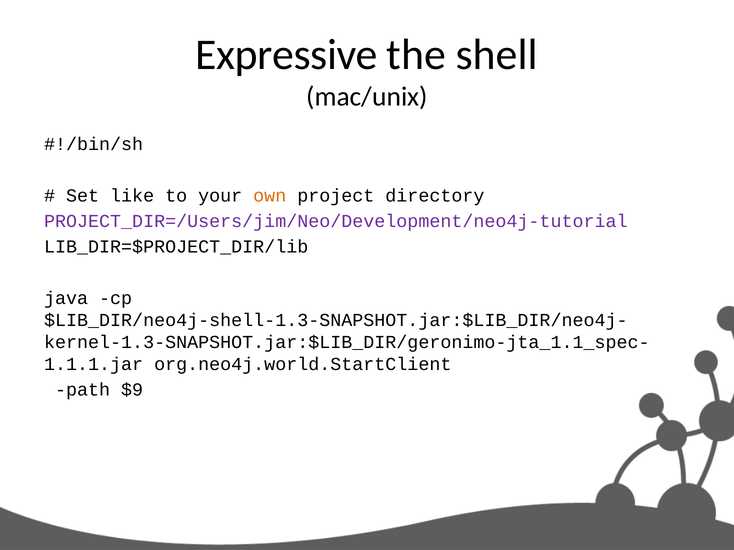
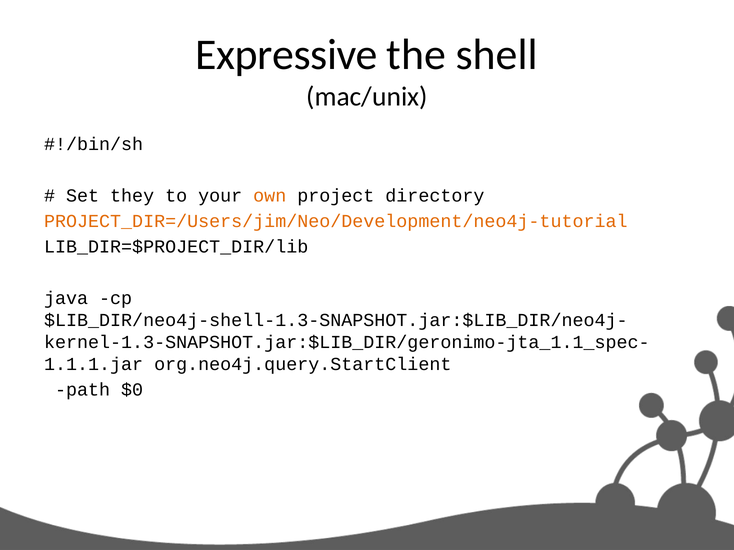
like: like -> they (132, 196)
PROJECT_DIR=/Users/jim/Neo/Development/neo4j-tutorial colour: purple -> orange (336, 221)
org.neo4j.world.StartClient: org.neo4j.world.StartClient -> org.neo4j.query.StartClient (303, 365)
$9: $9 -> $0 (132, 390)
